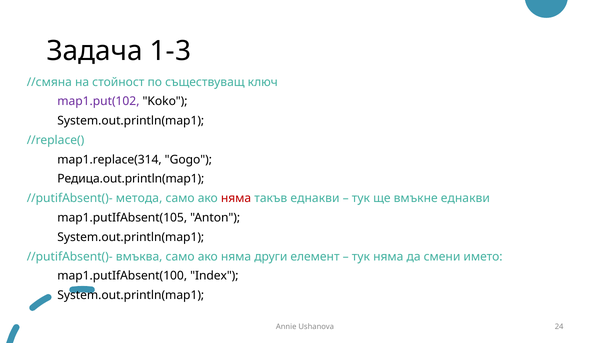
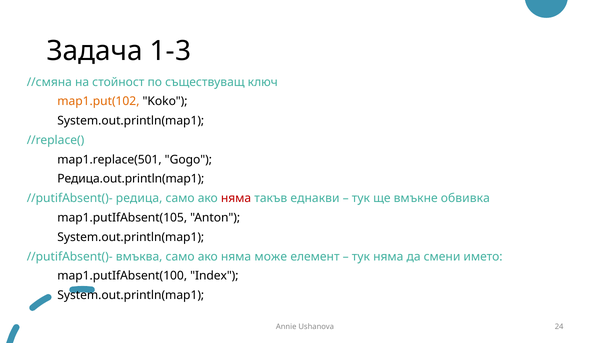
map1.put(102 colour: purple -> orange (98, 101)
map1.replace(314: map1.replace(314 -> map1.replace(501 (109, 160)
метода: метода -> редица (139, 198)
вмъкне еднакви: еднакви -> обвивка (465, 198)
други: други -> може (271, 257)
